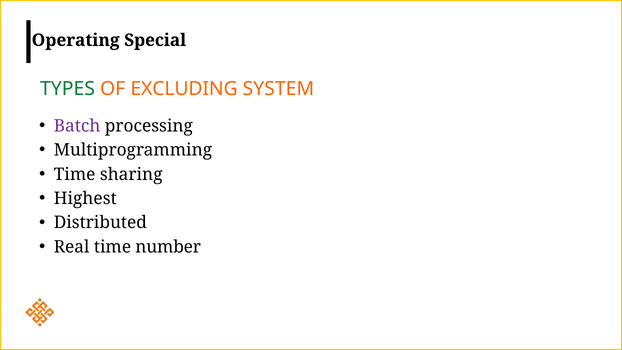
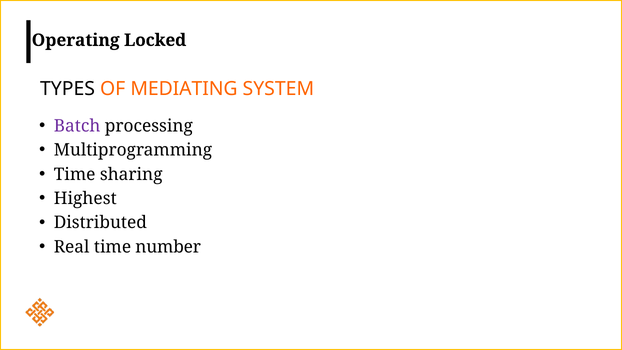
Special: Special -> Locked (155, 40)
TYPES colour: green -> black (68, 89)
EXCLUDING: EXCLUDING -> MEDIATING (184, 89)
